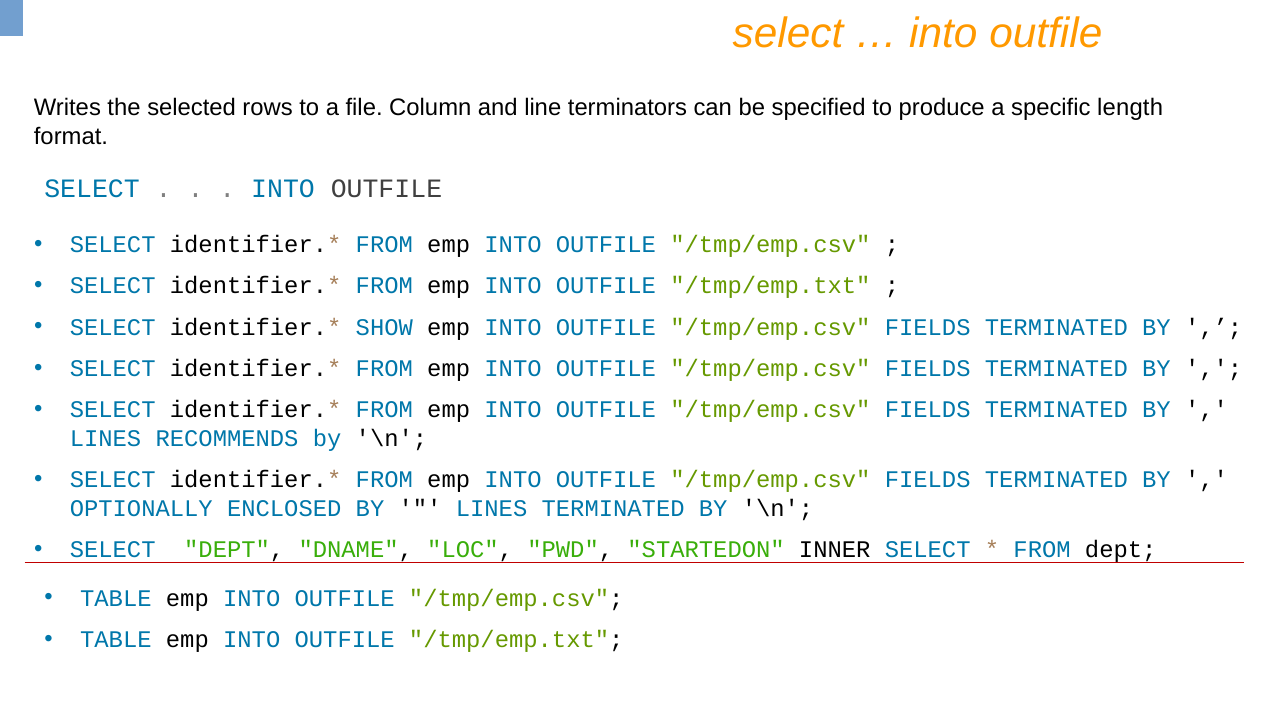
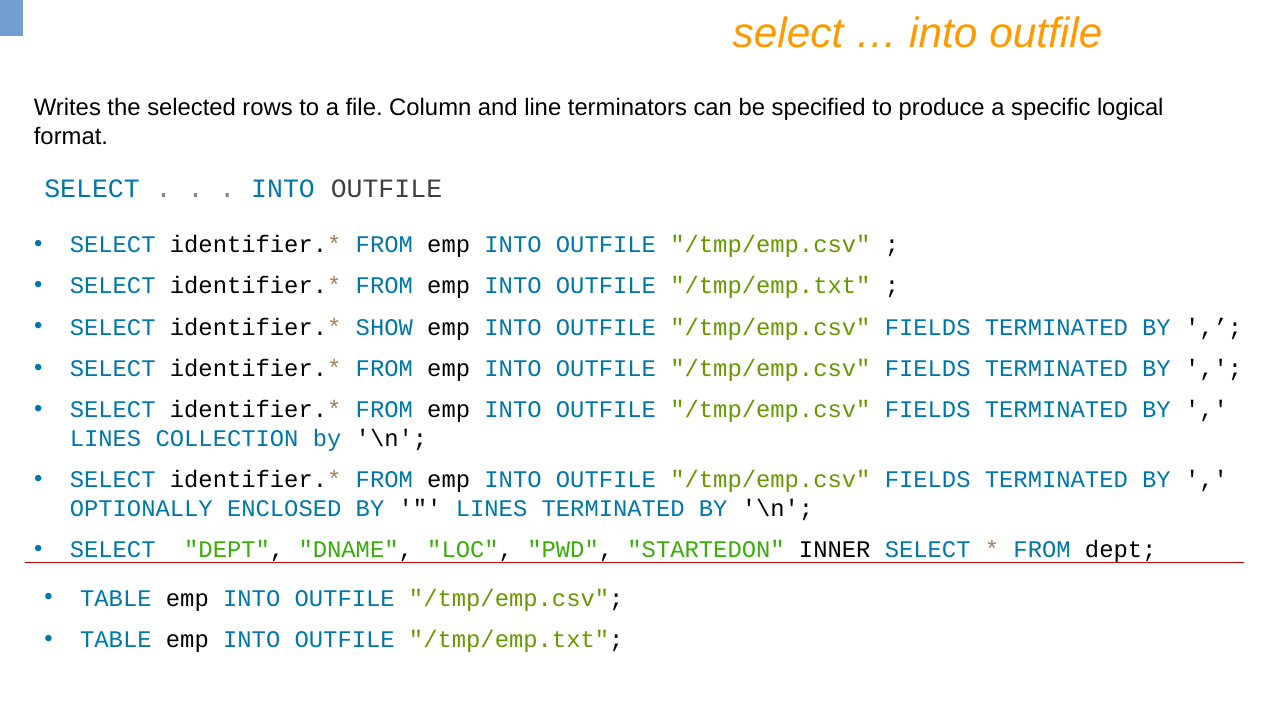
length: length -> logical (1130, 108)
RECOMMENDS: RECOMMENDS -> COLLECTION (227, 438)
